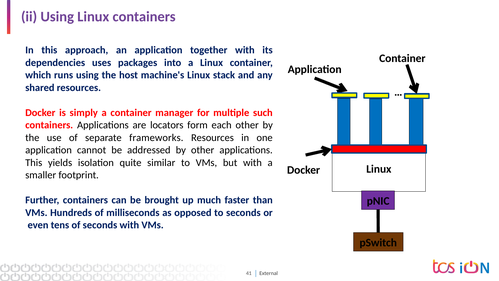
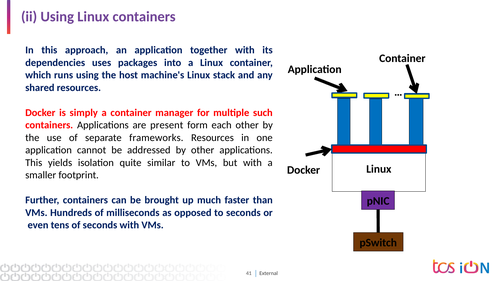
locators: locators -> present (167, 125)
